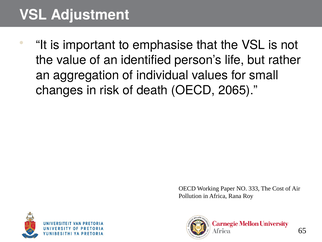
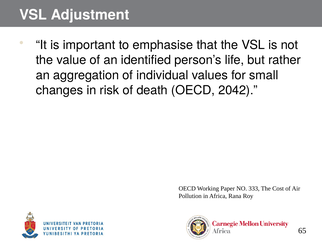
2065: 2065 -> 2042 (238, 90)
